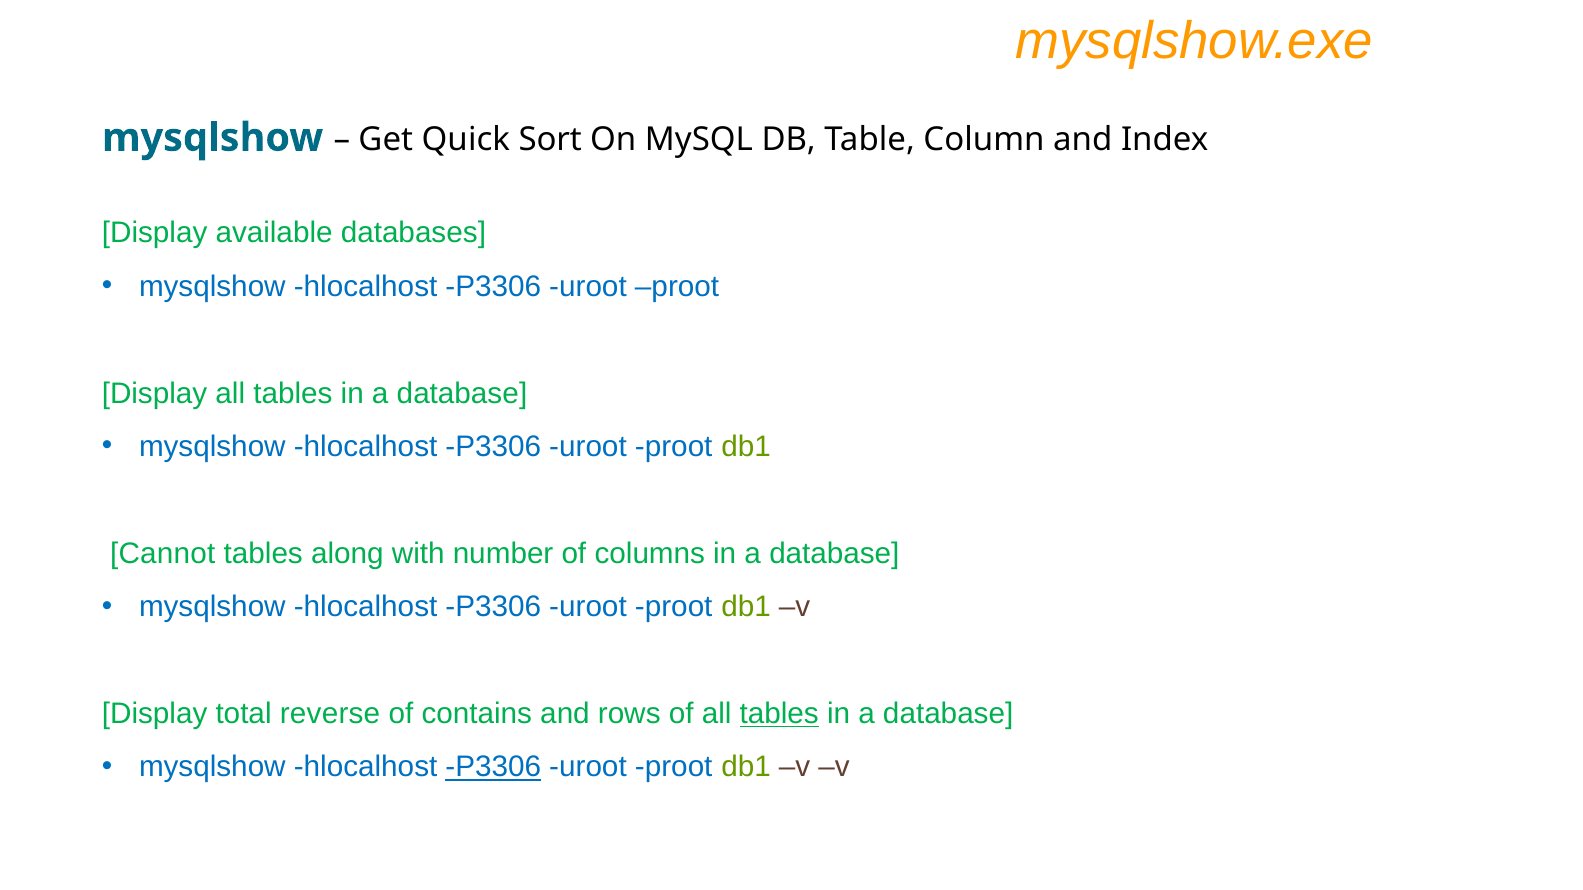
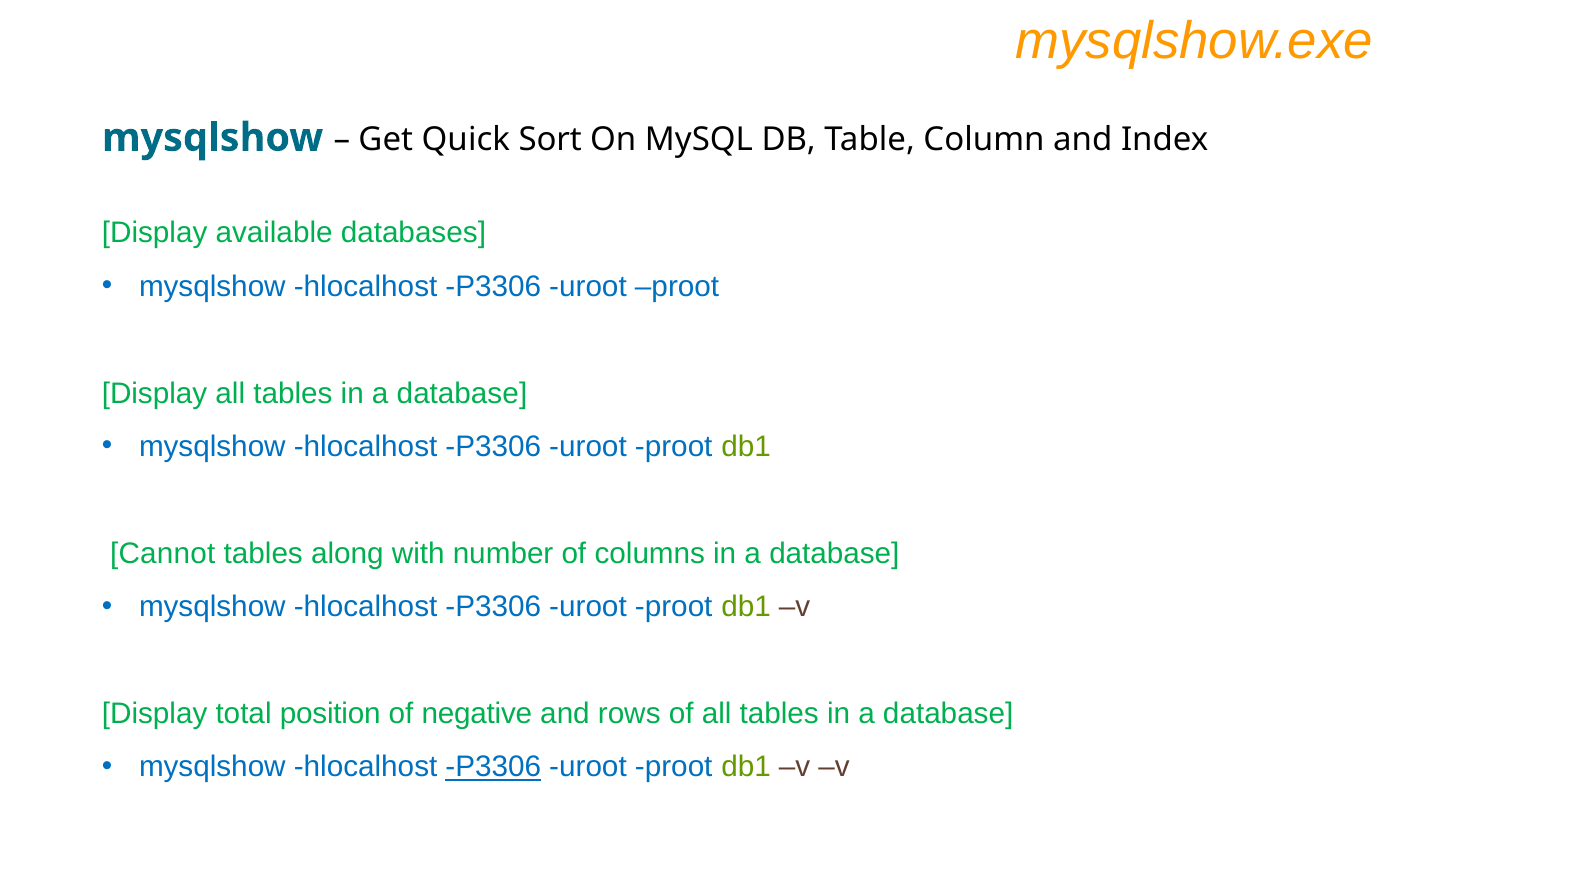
reverse: reverse -> position (330, 714)
contains: contains -> negative (477, 714)
tables underline: present -> none (779, 714)
